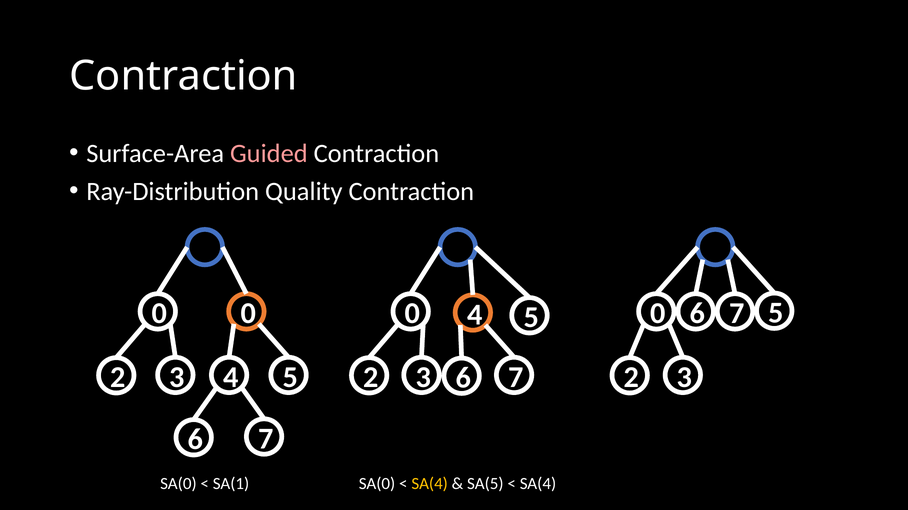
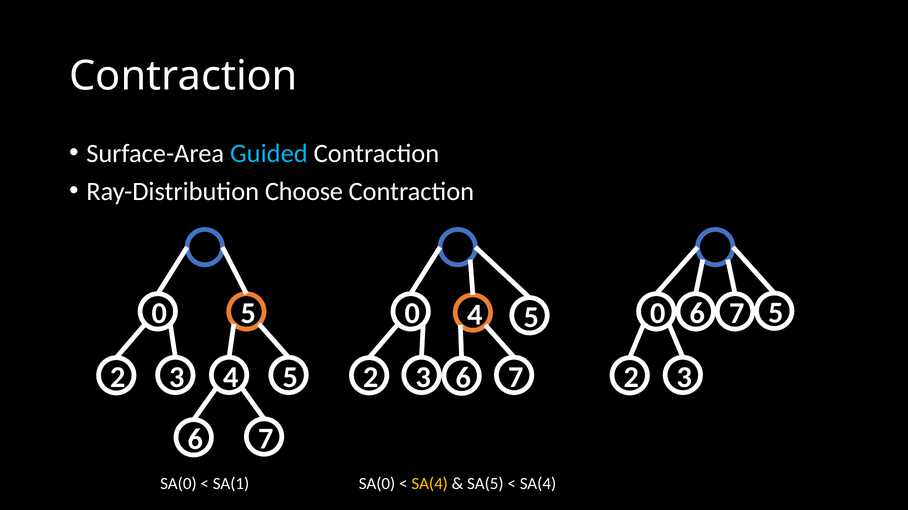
Guided colour: pink -> light blue (269, 154)
Quality: Quality -> Choose (304, 192)
0 0: 0 -> 5 (248, 314)
